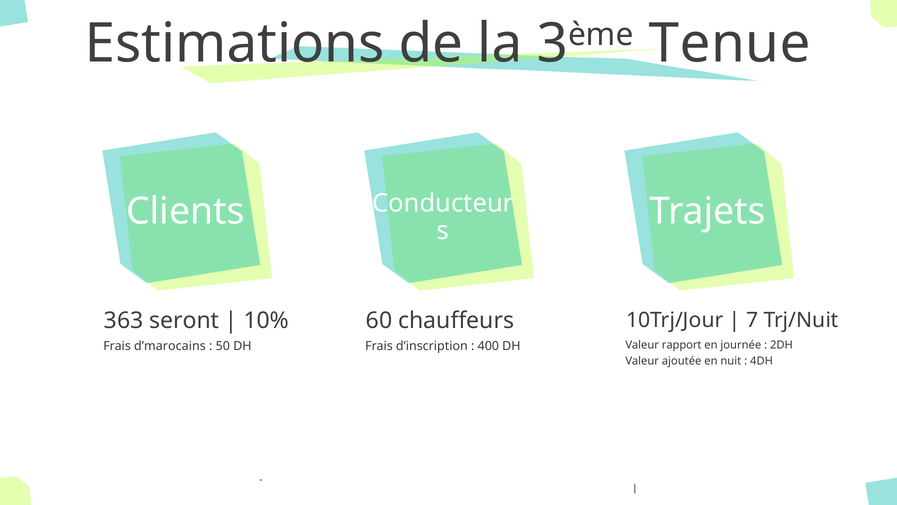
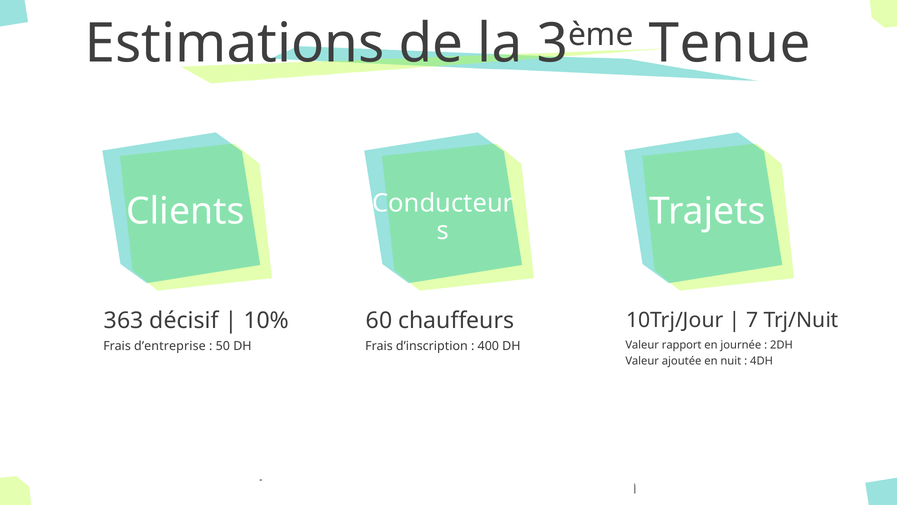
seront: seront -> décisif (184, 320)
d’marocains: d’marocains -> d’entreprise (170, 346)
